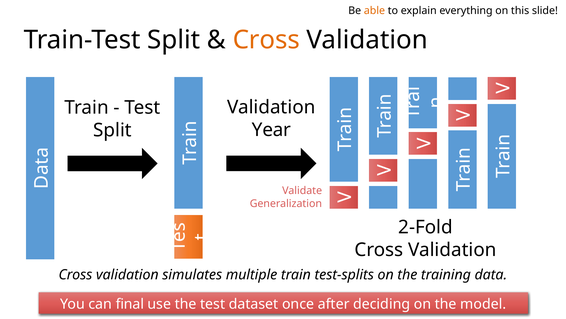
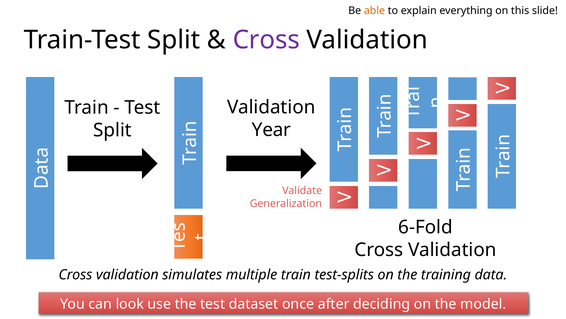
Cross colour: orange -> purple (266, 40)
2-Fold: 2-Fold -> 6-Fold (426, 227)
final: final -> look (130, 303)
